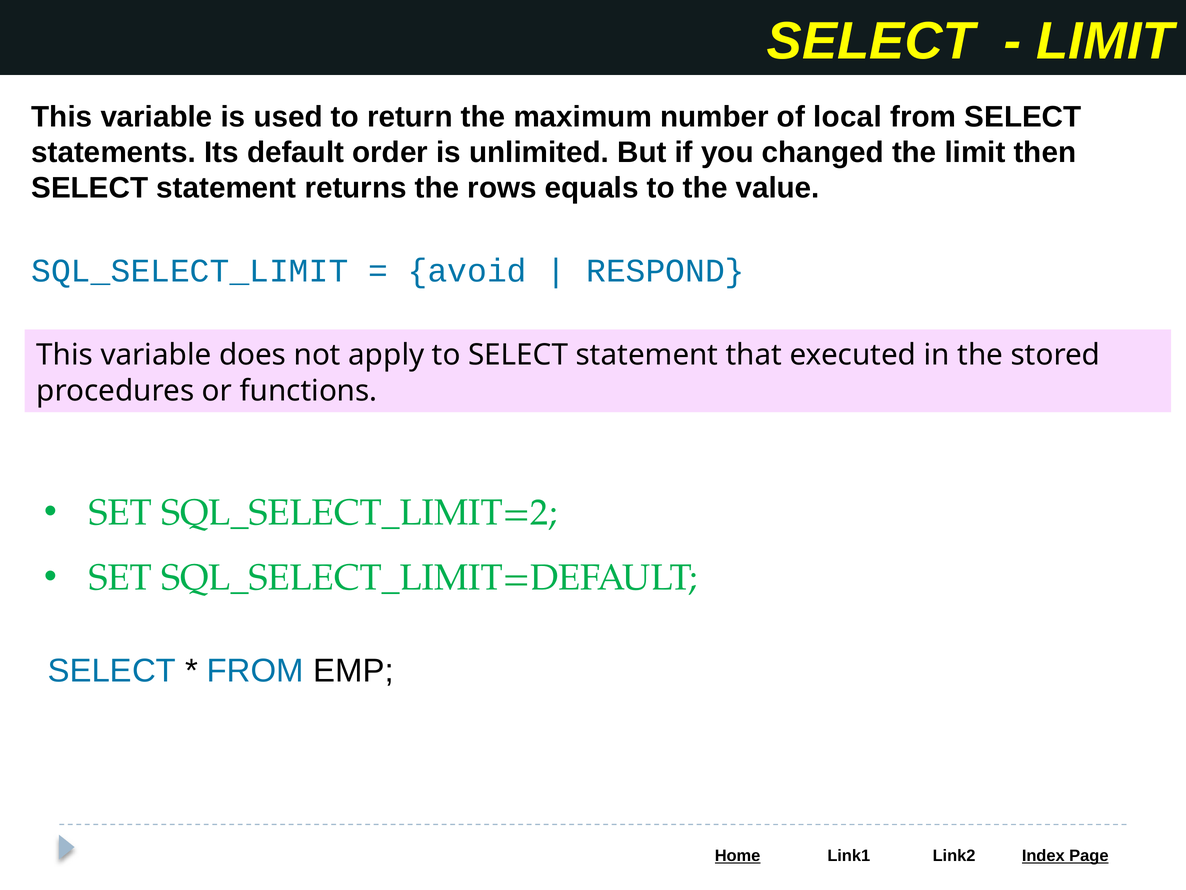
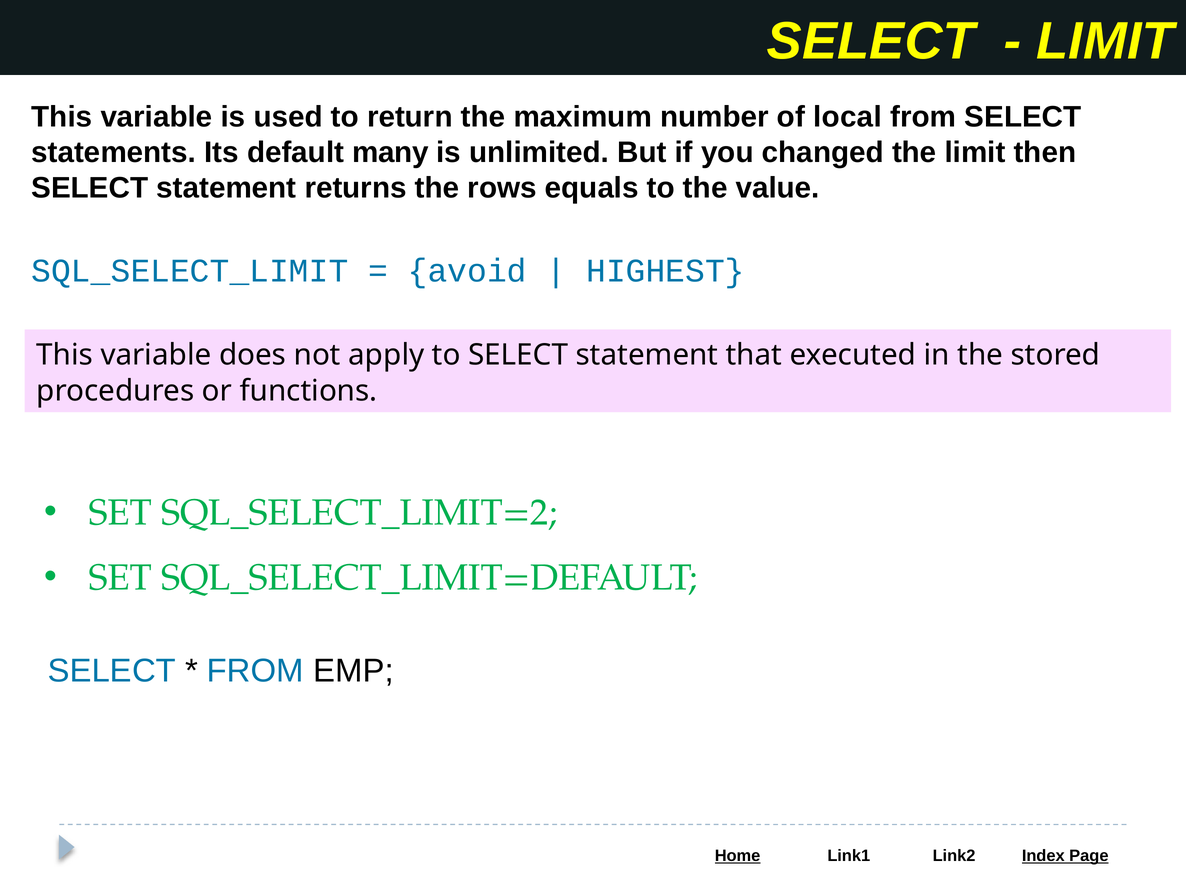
order: order -> many (390, 152)
RESPOND: RESPOND -> HIGHEST (665, 271)
